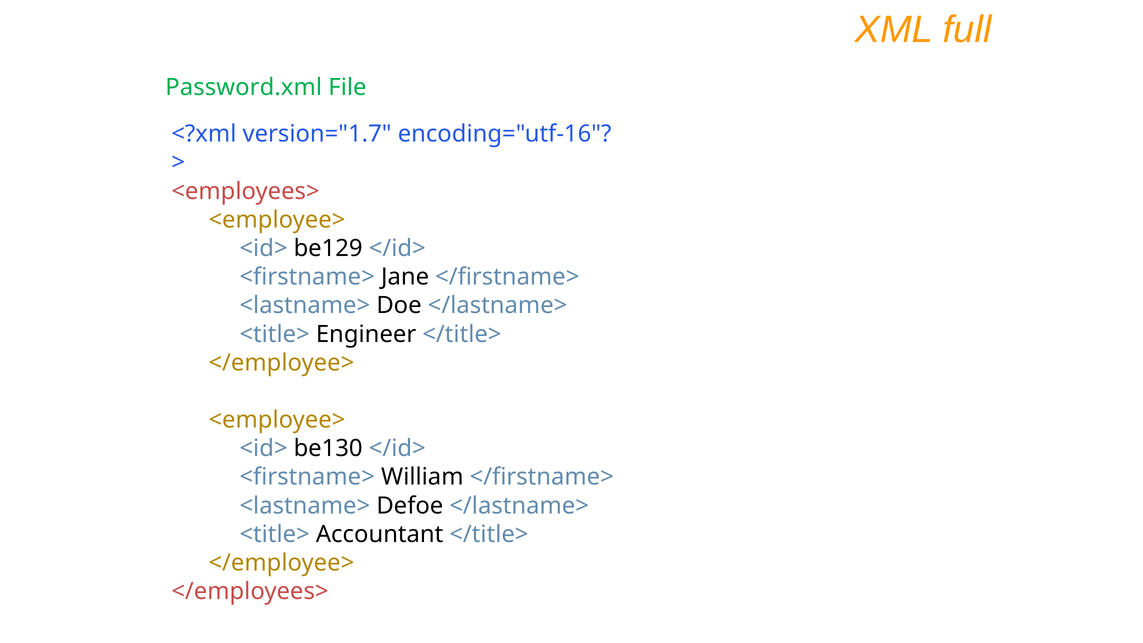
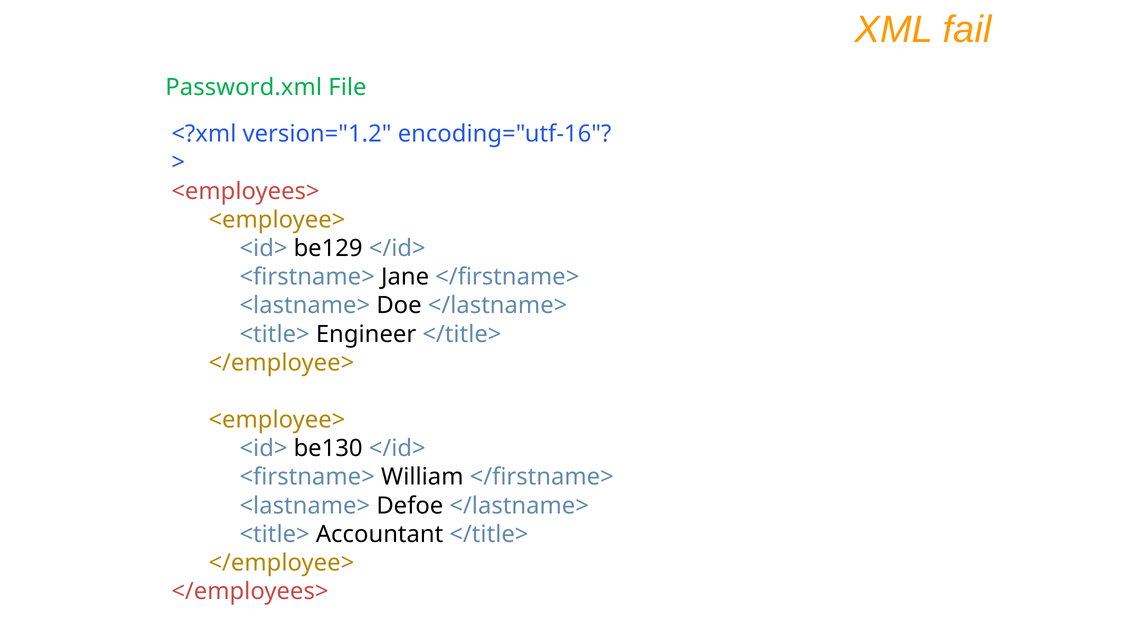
full: full -> fail (967, 30)
version="1.7: version="1.7 -> version="1.2 (317, 134)
